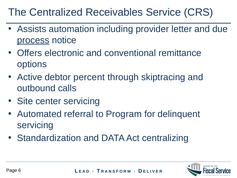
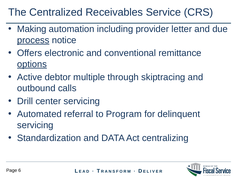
Assists: Assists -> Making (32, 29)
options underline: none -> present (32, 64)
percent: percent -> multiple (89, 77)
Site: Site -> Drill (25, 101)
